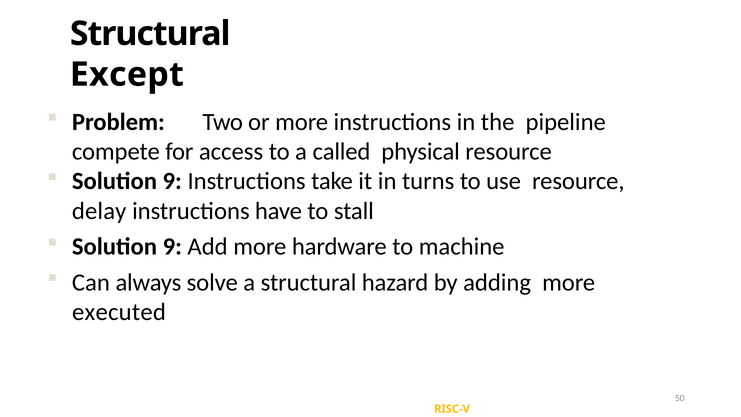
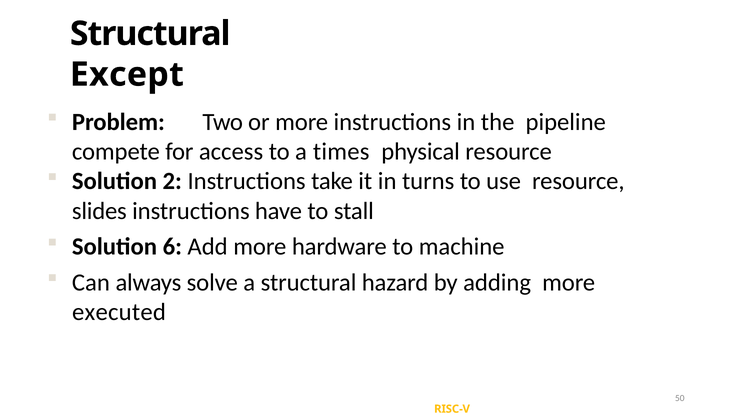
called: called -> times (341, 152)
9: 9 -> 2 (172, 181)
delay: delay -> slides (99, 211)
9: 9 -> 6 (172, 247)
